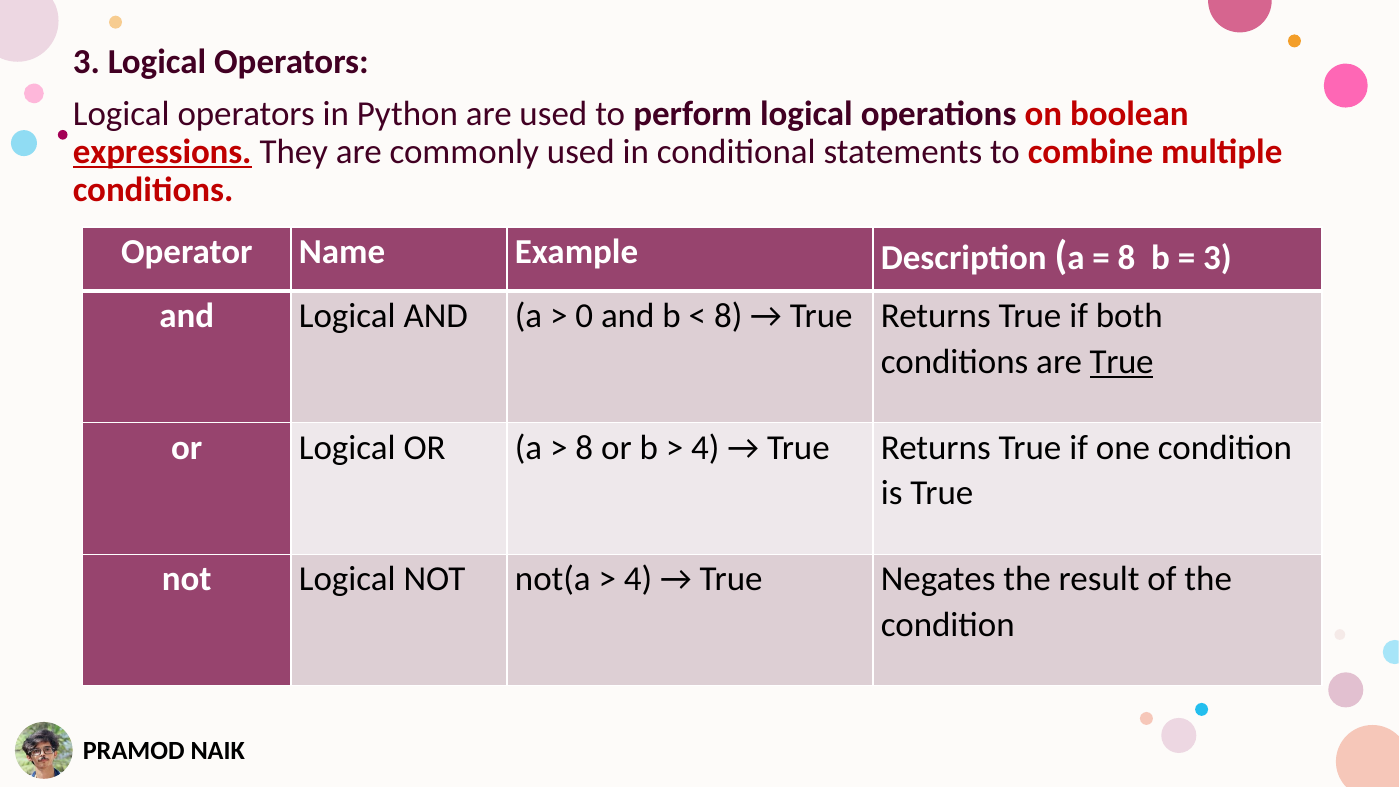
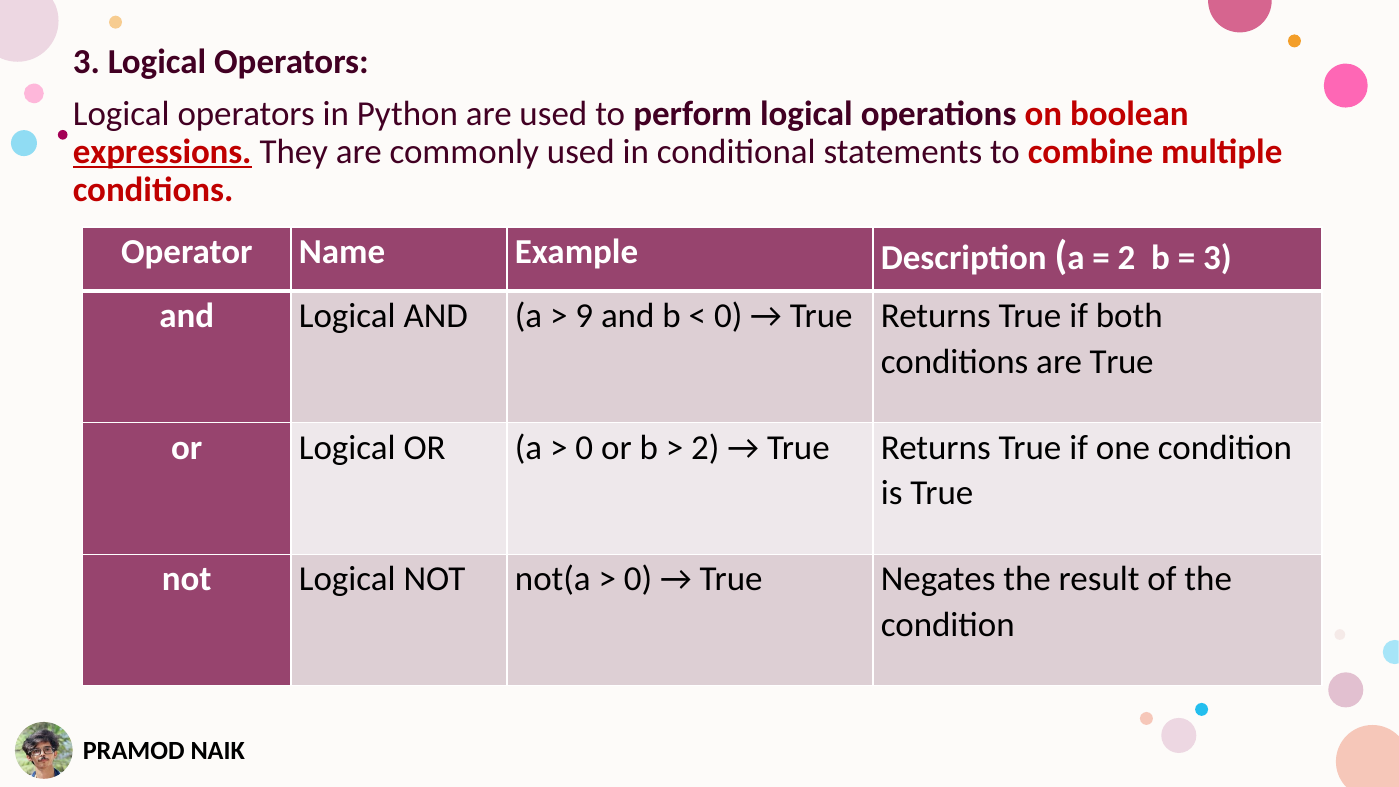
8: 8 -> 2 (1126, 258)
0: 0 -> 9 (584, 316)
8: 8 -> 0 (728, 316)
True underline: present -> none (1122, 362)
8: 8 -> 0 (584, 447)
4: 4 -> 2 (705, 447)
4: 4 -> 0 (638, 579)
